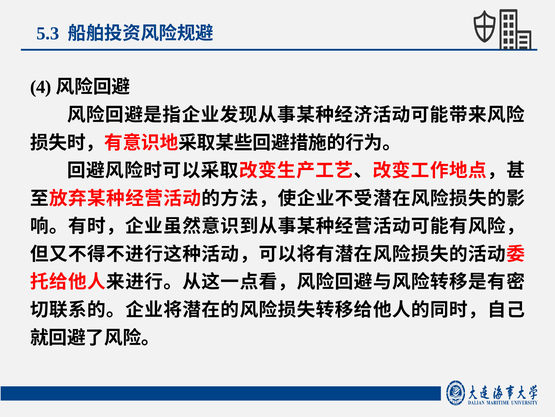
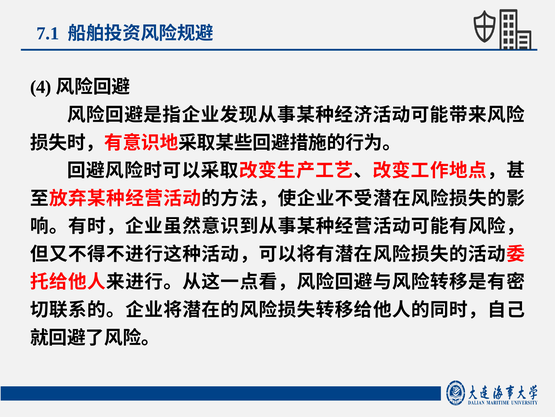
5.3: 5.3 -> 7.1 (48, 33)
